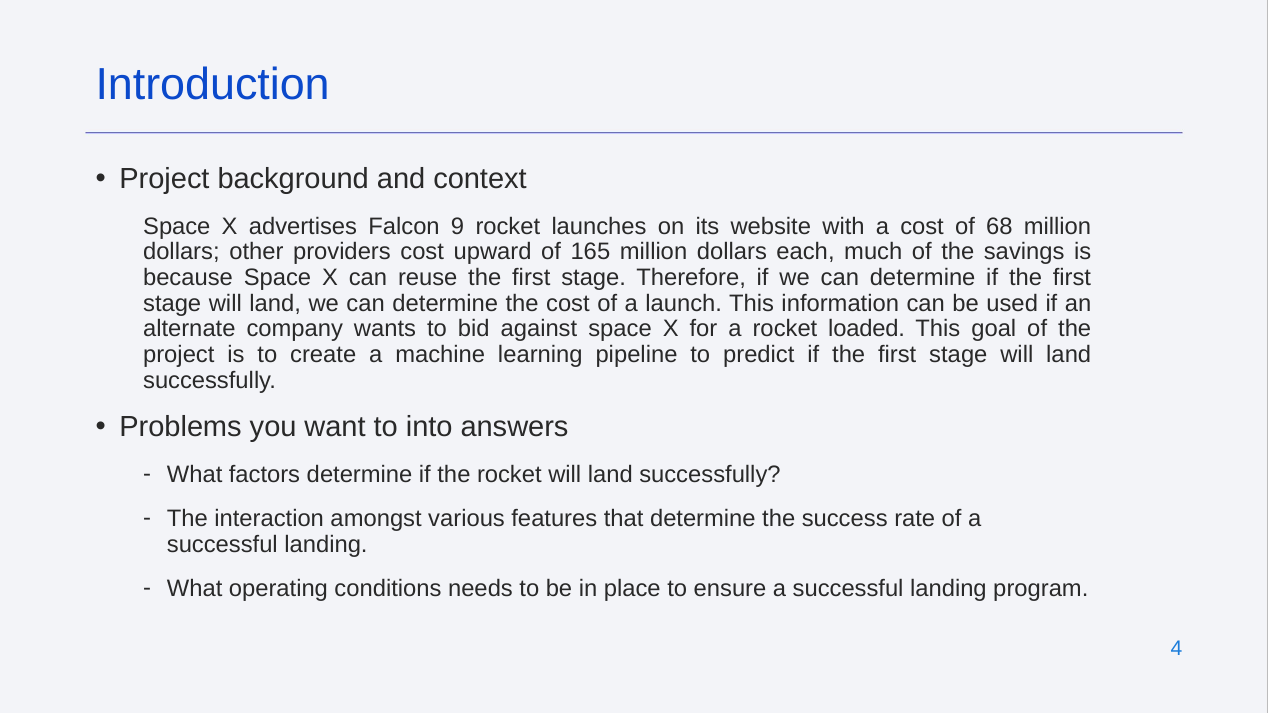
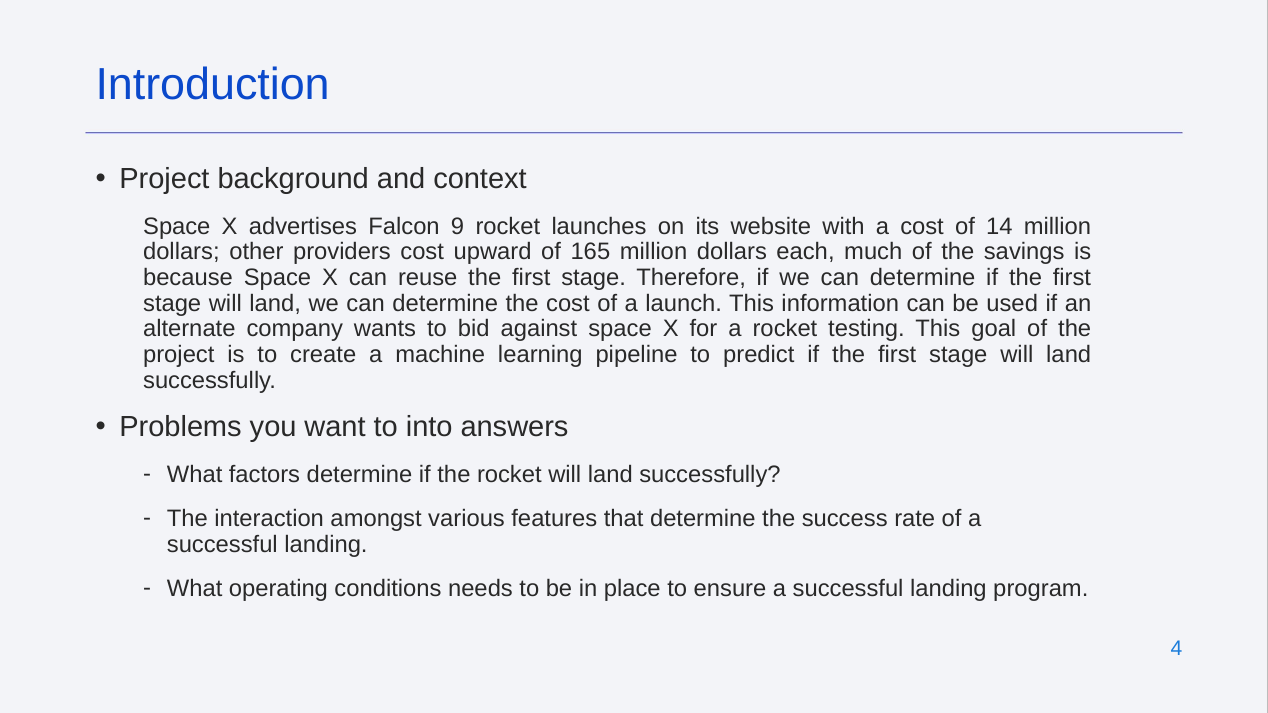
68: 68 -> 14 (999, 226)
loaded: loaded -> testing (866, 329)
